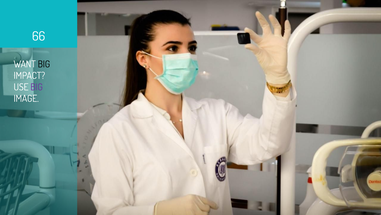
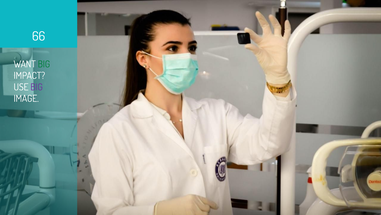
BIG colour: black -> green (44, 64)
